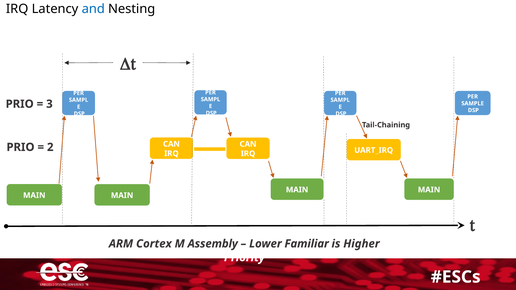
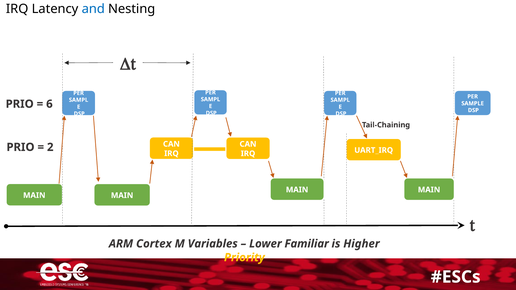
3: 3 -> 6 (49, 104)
Assembly: Assembly -> Variables (213, 244)
Priority colour: white -> yellow (244, 258)
